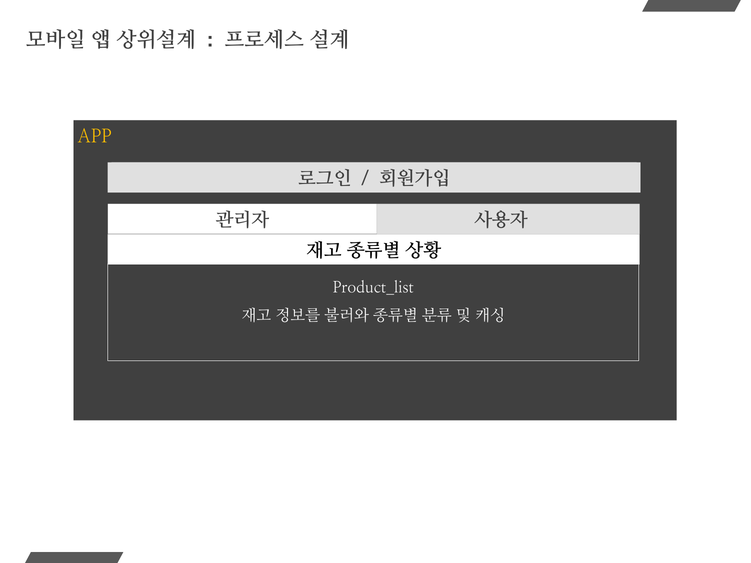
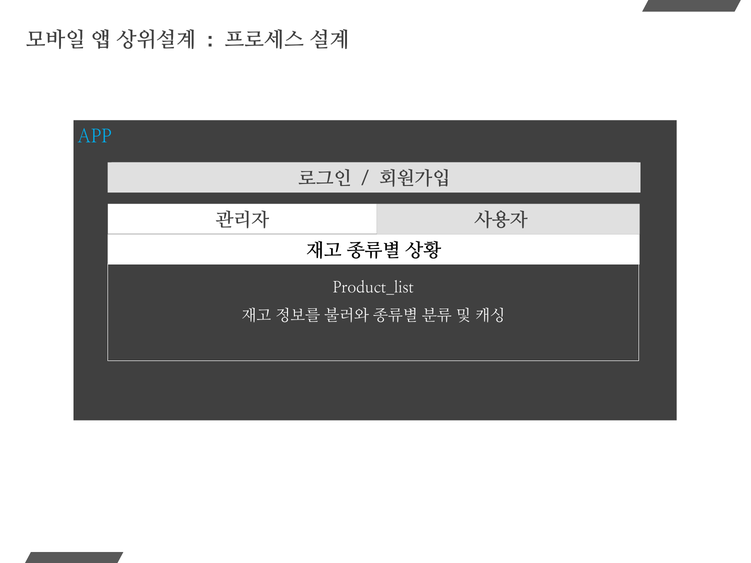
APP colour: yellow -> light blue (94, 136)
